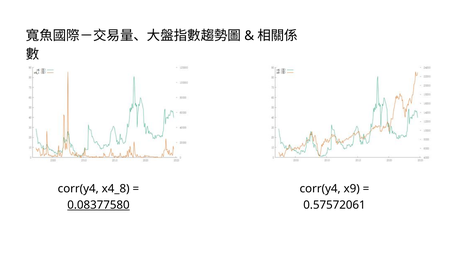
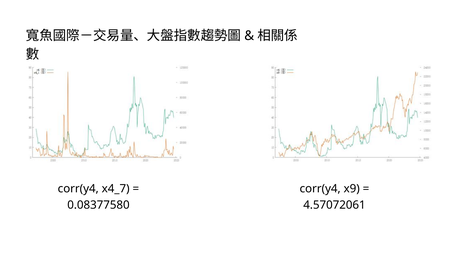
x4_8: x4_8 -> x4_7 (116, 189)
0.08377580 underline: present -> none (98, 205)
0.57572061: 0.57572061 -> 4.57072061 (334, 205)
